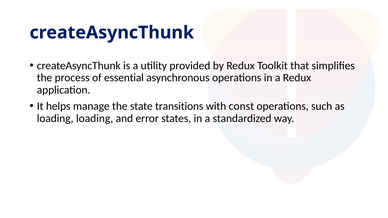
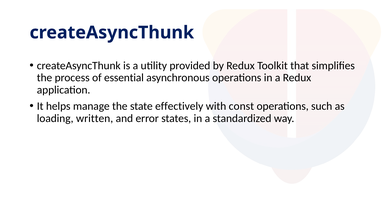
transitions: transitions -> effectively (179, 106)
loading loading: loading -> written (95, 119)
